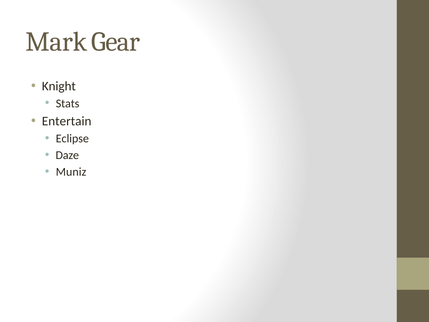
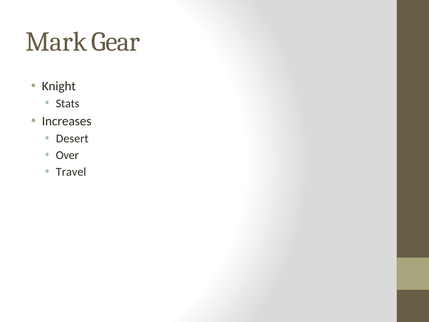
Entertain: Entertain -> Increases (67, 121)
Eclipse: Eclipse -> Desert (72, 138)
Daze: Daze -> Over (67, 155)
Muniz: Muniz -> Travel (71, 172)
